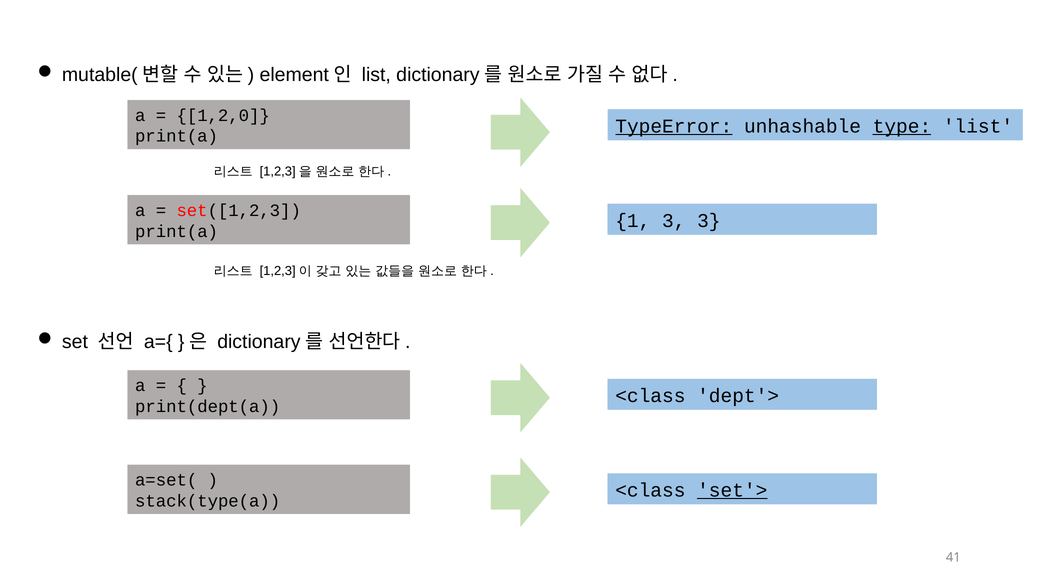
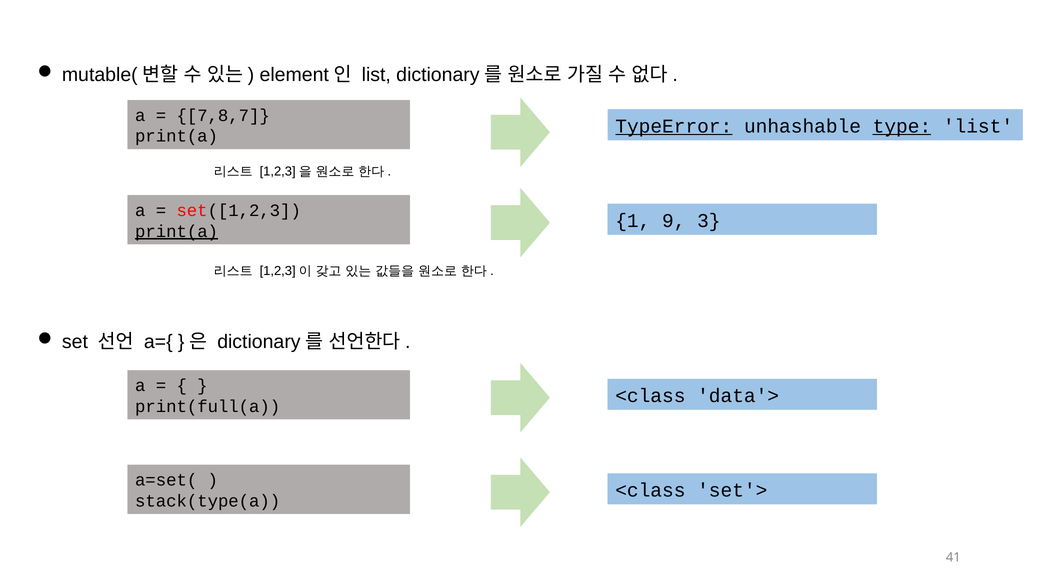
1,2,0: 1,2,0 -> 7,8,7 (223, 115)
1 3: 3 -> 9 (674, 221)
print(a underline: none -> present (177, 231)
dept'>: dept'> -> data'> (738, 396)
print(dept(a: print(dept(a -> print(full(a (208, 406)
set'> underline: present -> none (732, 490)
